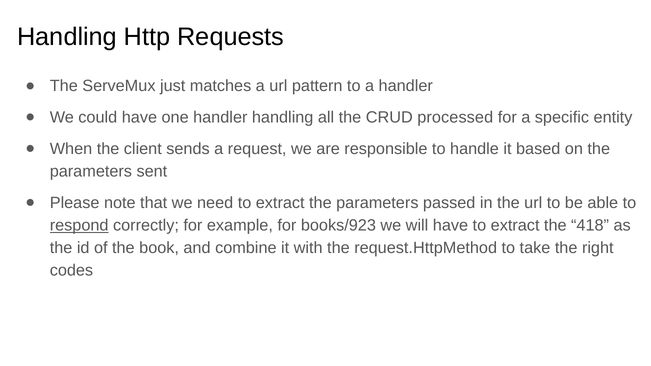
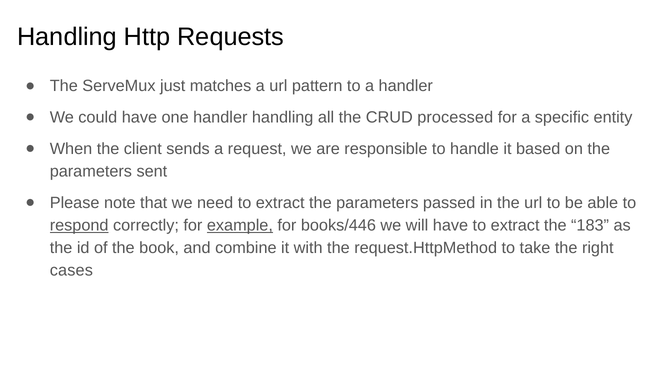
example underline: none -> present (240, 225)
books/923: books/923 -> books/446 (338, 225)
418: 418 -> 183 (590, 225)
codes: codes -> cases (71, 270)
